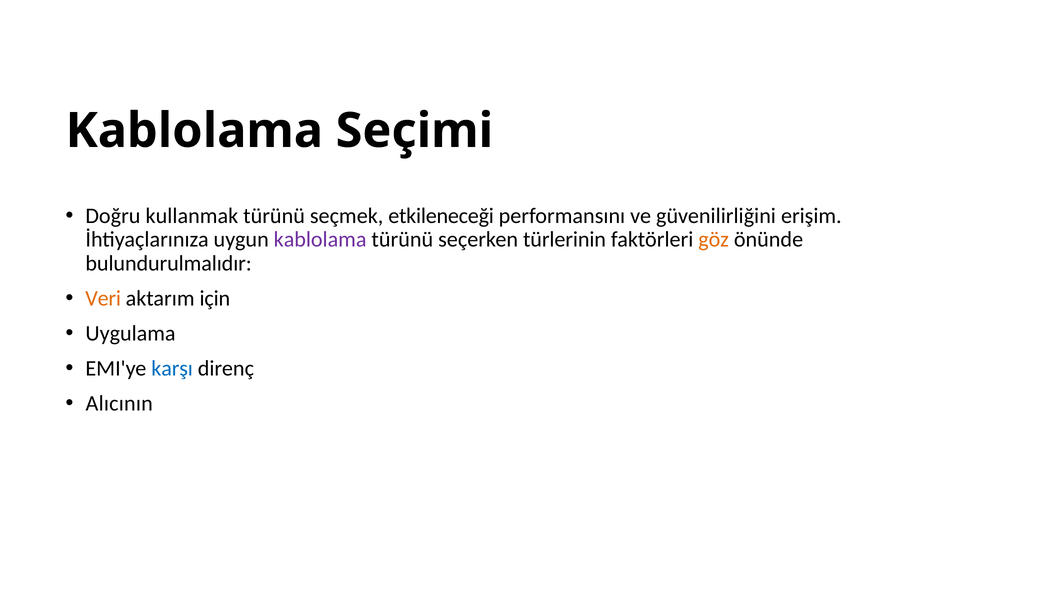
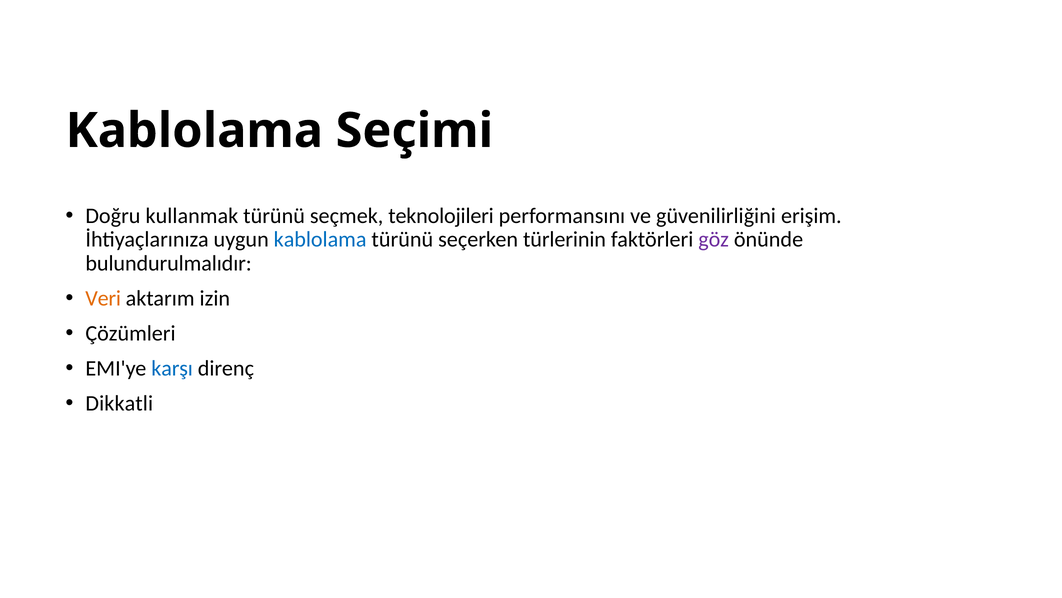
etkileneceği: etkileneceği -> teknolojileri (441, 215)
kablolama colour: purple -> blue (320, 239)
göz colour: orange -> purple (714, 239)
için: için -> izin (215, 298)
Uygulama: Uygulama -> Çözümleri (131, 333)
Alıcının: Alıcının -> Dikkatli (119, 403)
